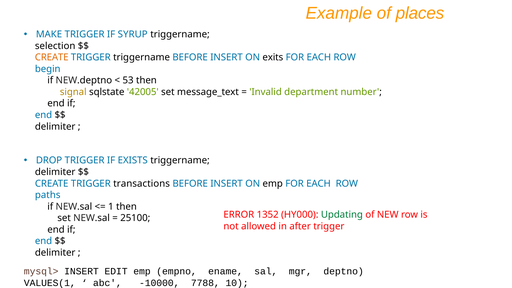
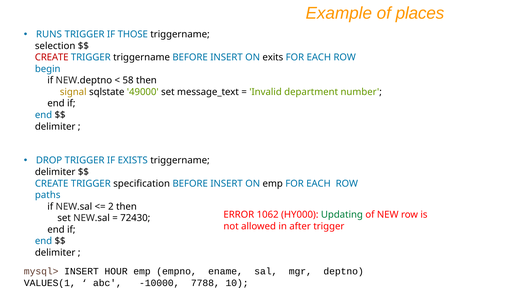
MAKE: MAKE -> RUNS (49, 34)
SYRUP: SYRUP -> THOSE (133, 34)
CREATE colour: orange -> red (52, 57)
53: 53 -> 58 (128, 80)
42005: 42005 -> 49000 (143, 92)
transactions: transactions -> specification (142, 184)
1: 1 -> 2 (111, 207)
1352: 1352 -> 1062 (268, 215)
25100: 25100 -> 72430 (135, 218)
EDIT: EDIT -> HOUR (116, 271)
